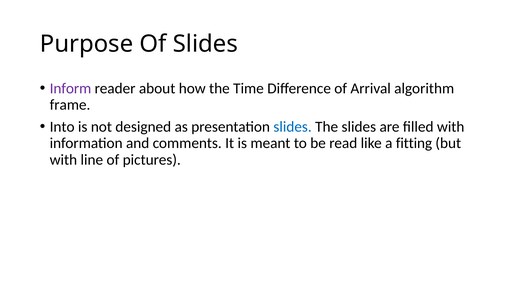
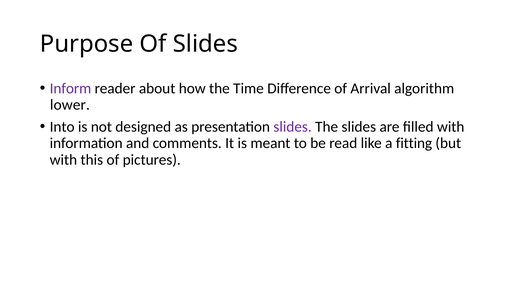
frame: frame -> lower (70, 105)
slides colour: blue -> purple (293, 127)
line: line -> this (92, 160)
